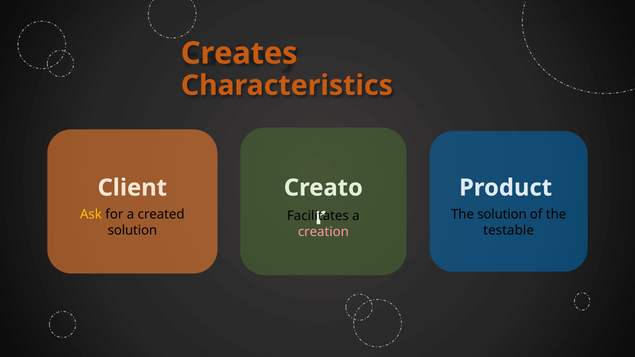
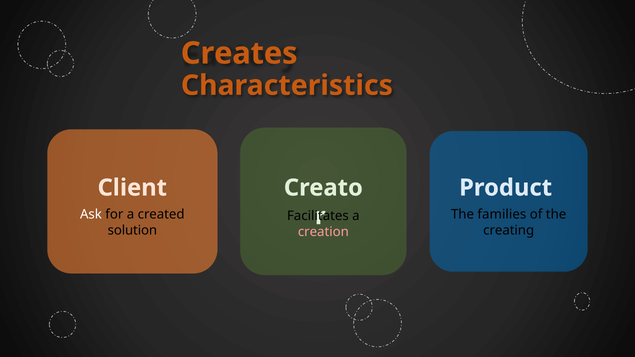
The solution: solution -> families (502, 214)
Ask colour: yellow -> white (91, 215)
testable: testable -> creating (509, 230)
